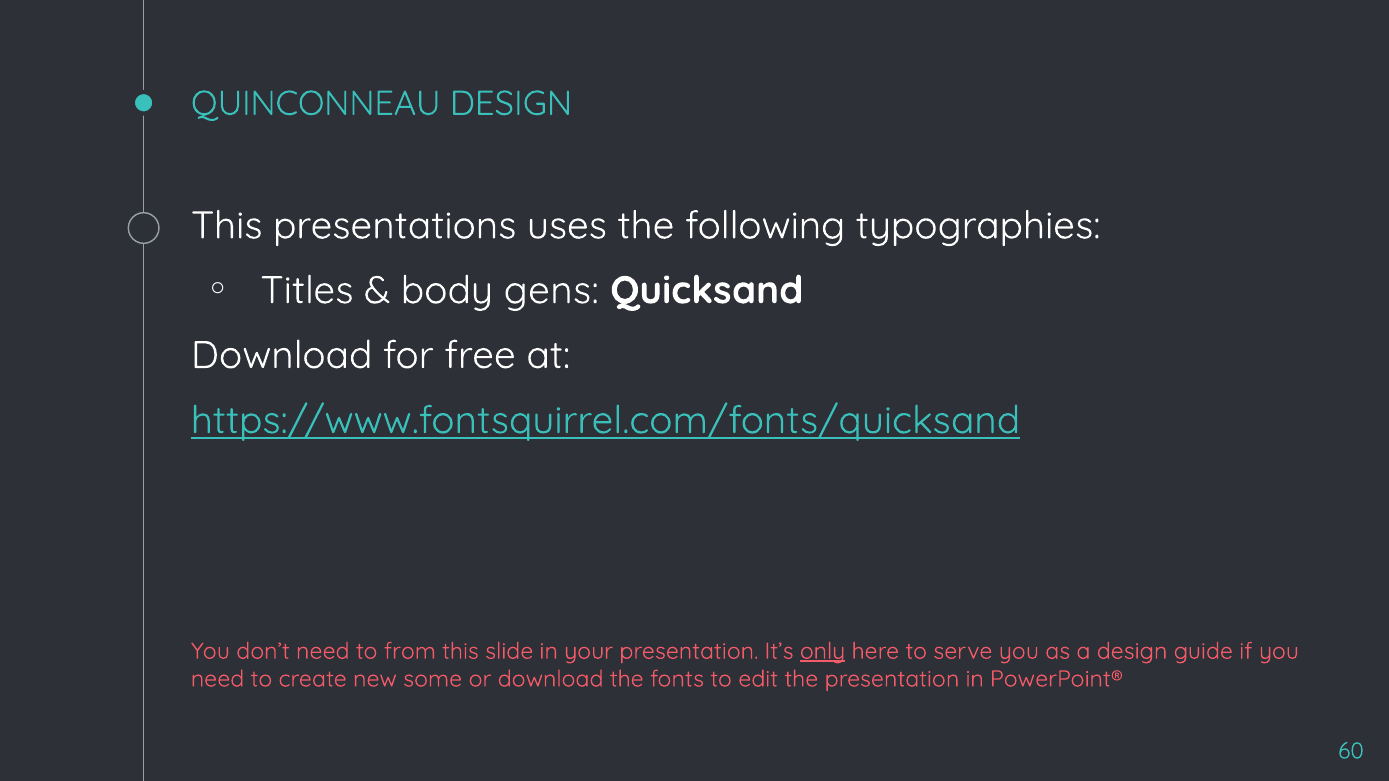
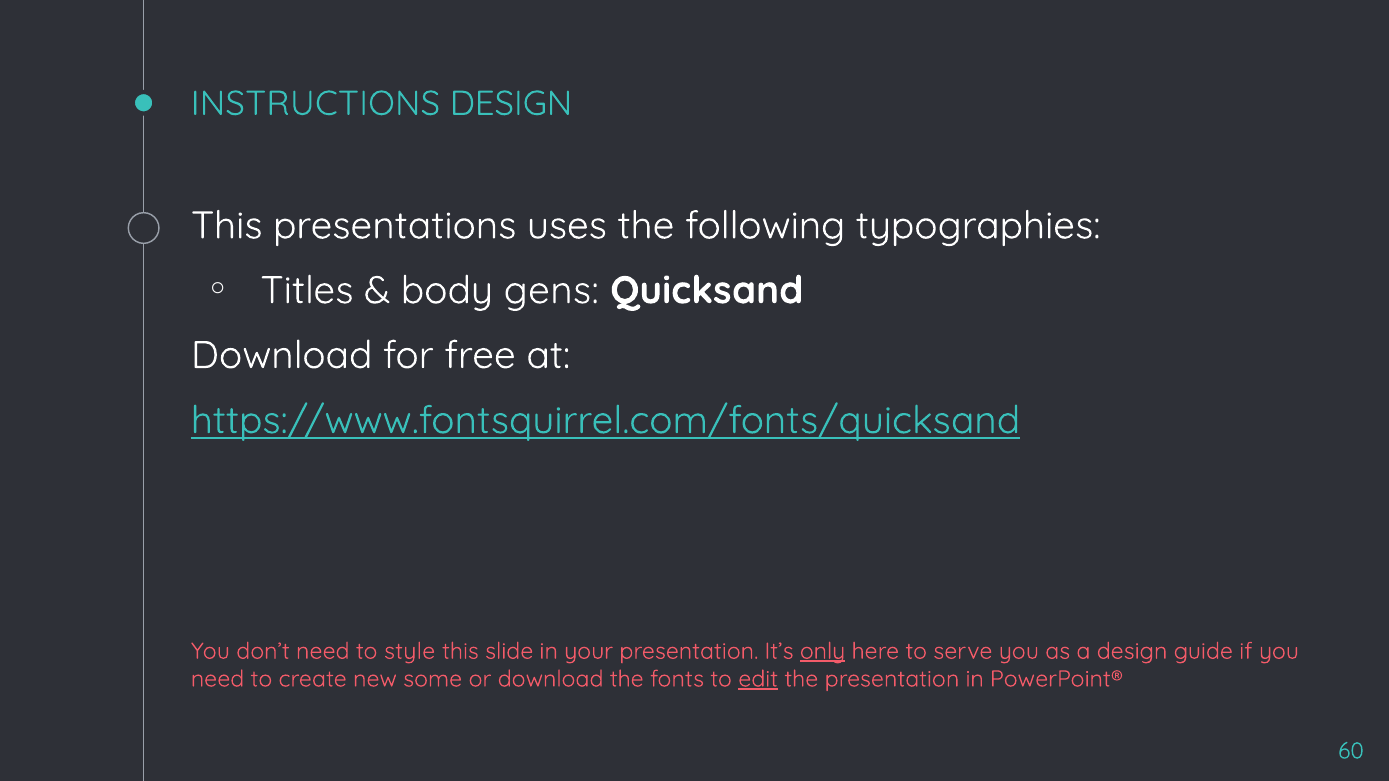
QUINCONNEAU: QUINCONNEAU -> INSTRUCTIONS (316, 104)
from: from -> style (410, 651)
edit underline: none -> present (758, 679)
